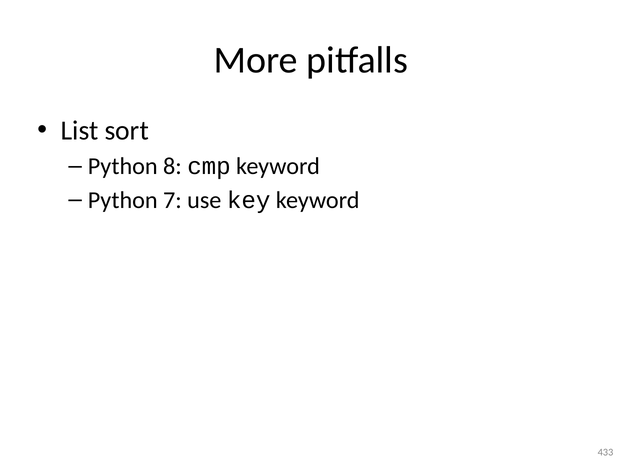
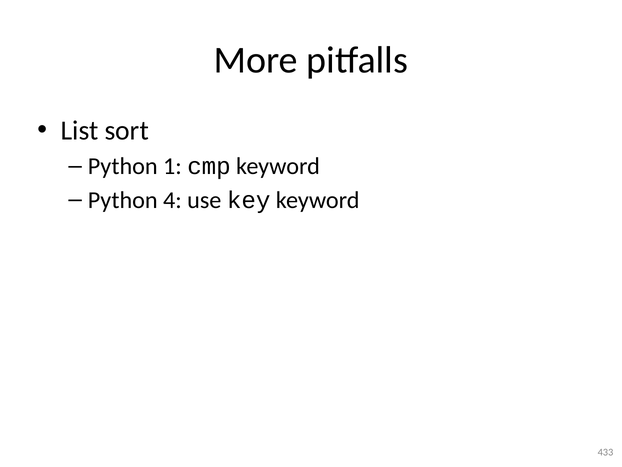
8: 8 -> 1 (172, 166)
7: 7 -> 4 (172, 200)
